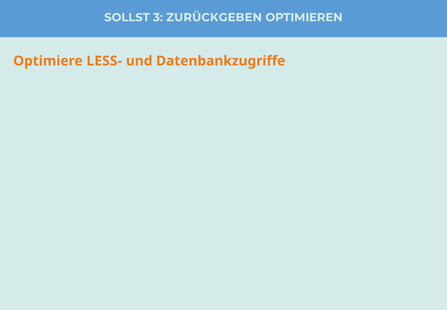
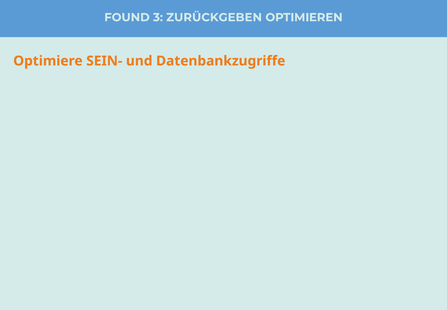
SOLLST: SOLLST -> FOUND (127, 17)
LESS-: LESS- -> SEIN- (104, 61)
